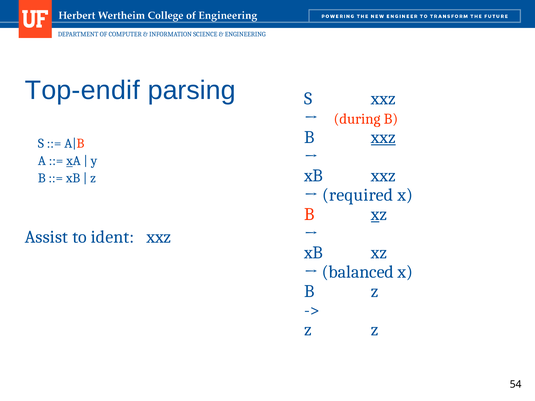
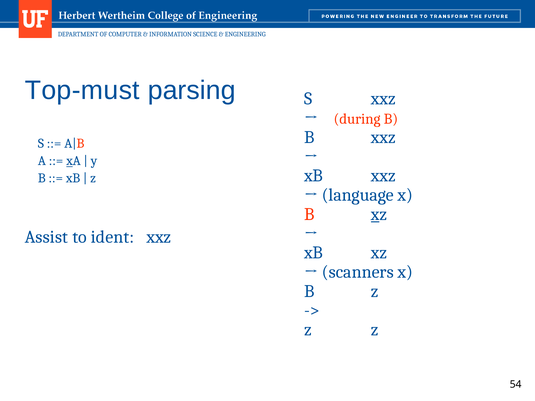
Top-endif: Top-endif -> Top-must (82, 90)
xxz underline: present -> none (383, 137)
required: required -> language (358, 195)
balanced: balanced -> scanners (358, 272)
